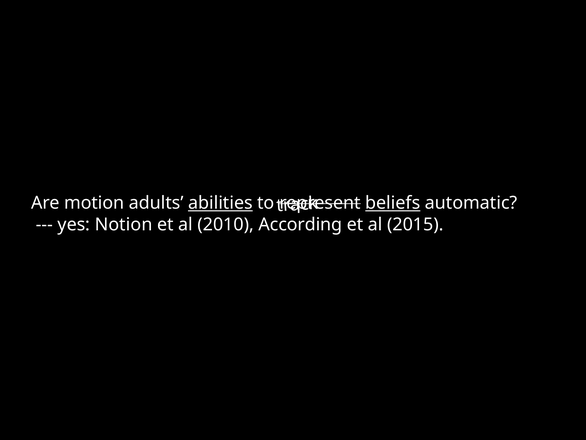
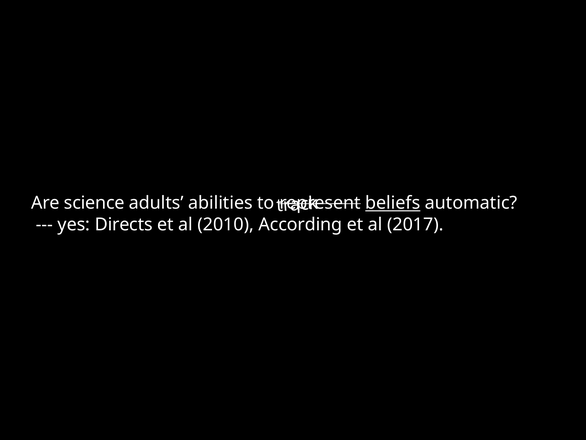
motion: motion -> science (94, 203)
abilities underline: present -> none (220, 203)
Notion: Notion -> Directs (124, 224)
2015: 2015 -> 2017 (415, 224)
